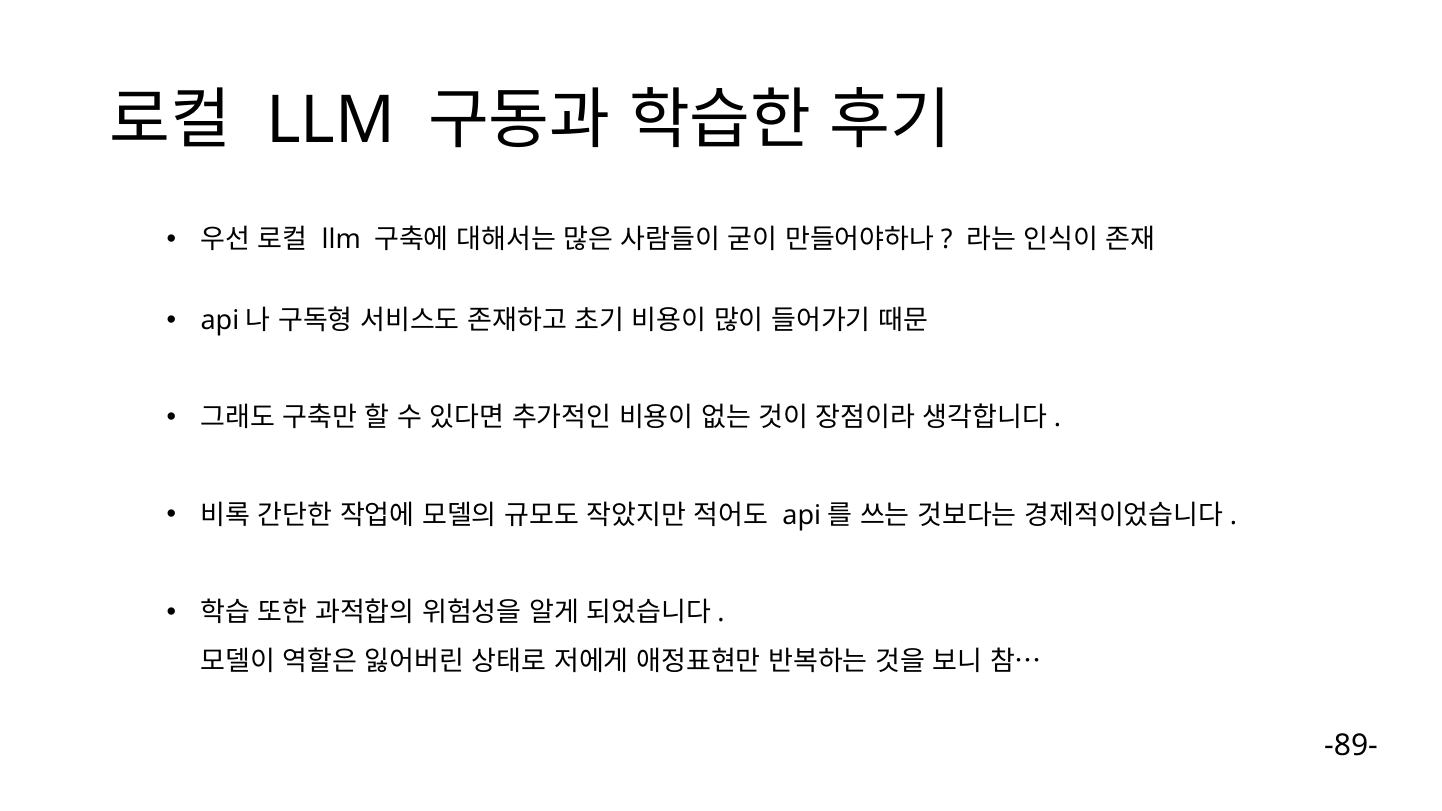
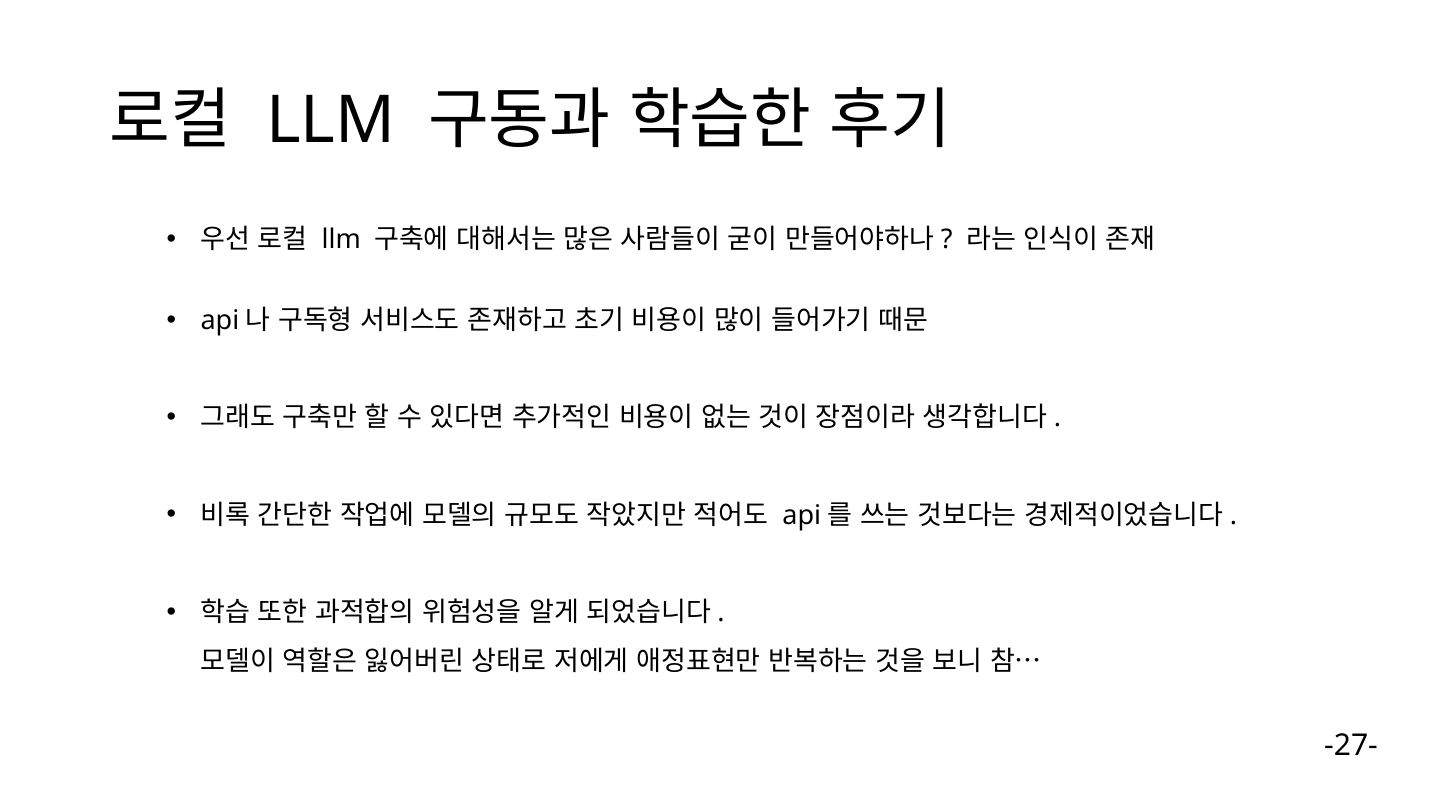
-89-: -89- -> -27- (1351, 746)
